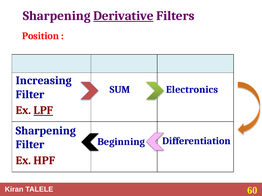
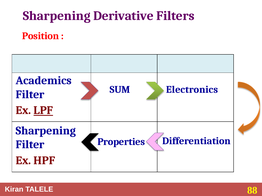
Derivative underline: present -> none (123, 16)
Increasing: Increasing -> Academics (44, 81)
Beginning: Beginning -> Properties (121, 142)
60: 60 -> 88 (252, 191)
